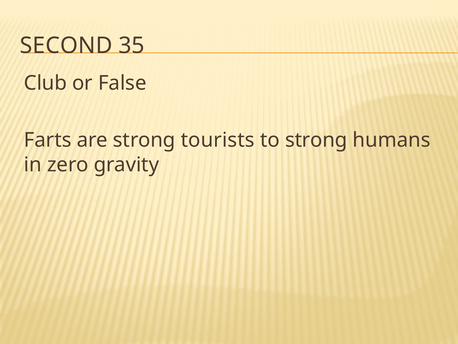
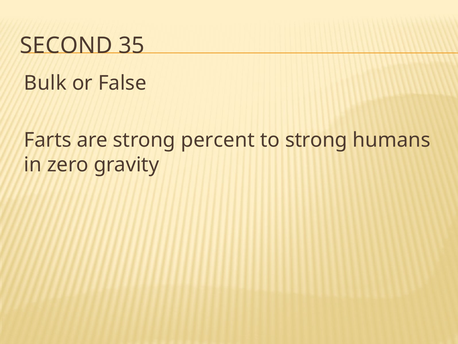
Club: Club -> Bulk (45, 83)
tourists: tourists -> percent (218, 140)
